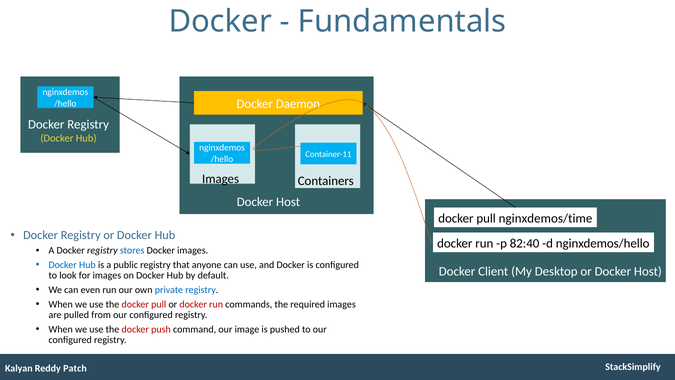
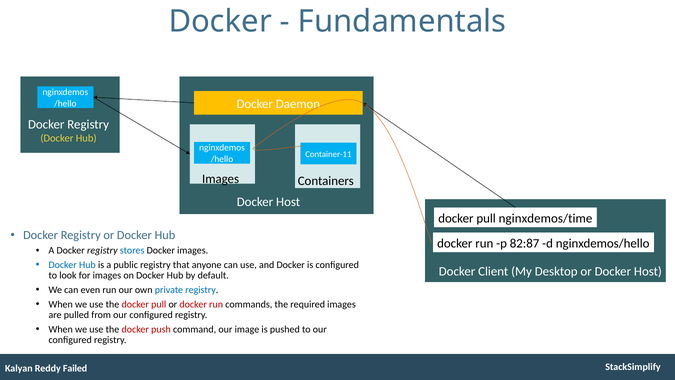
82:40: 82:40 -> 82:87 (525, 243)
Patch: Patch -> Failed (75, 368)
